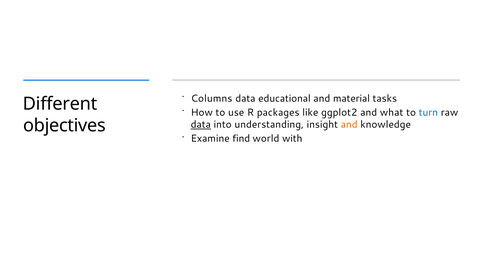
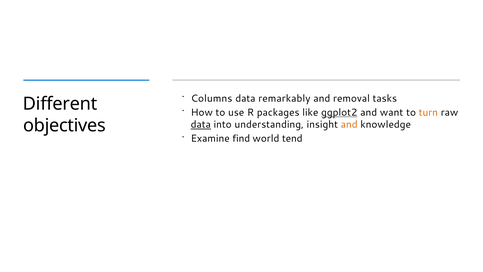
educational: educational -> remarkably (284, 98)
material: material -> removal (351, 98)
ggplot2 underline: none -> present (339, 112)
what: what -> want (392, 112)
turn colour: blue -> orange (428, 112)
with: with -> tend (292, 139)
